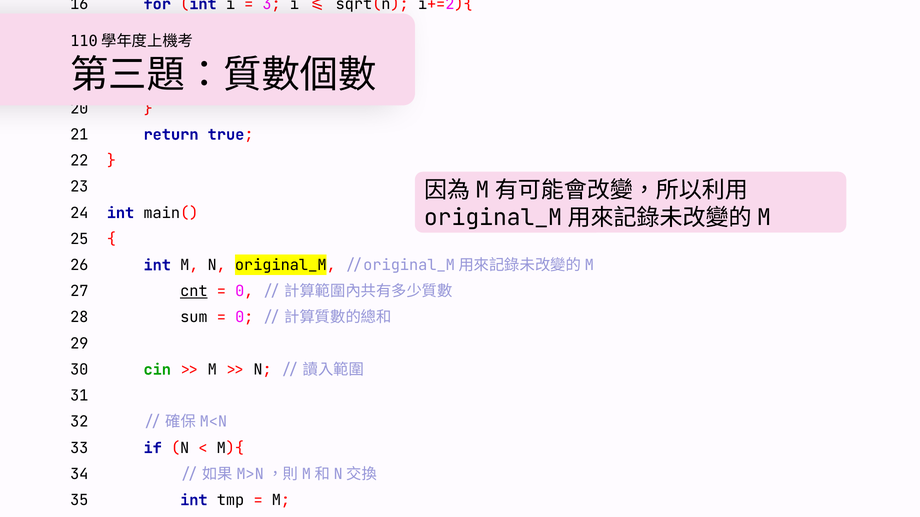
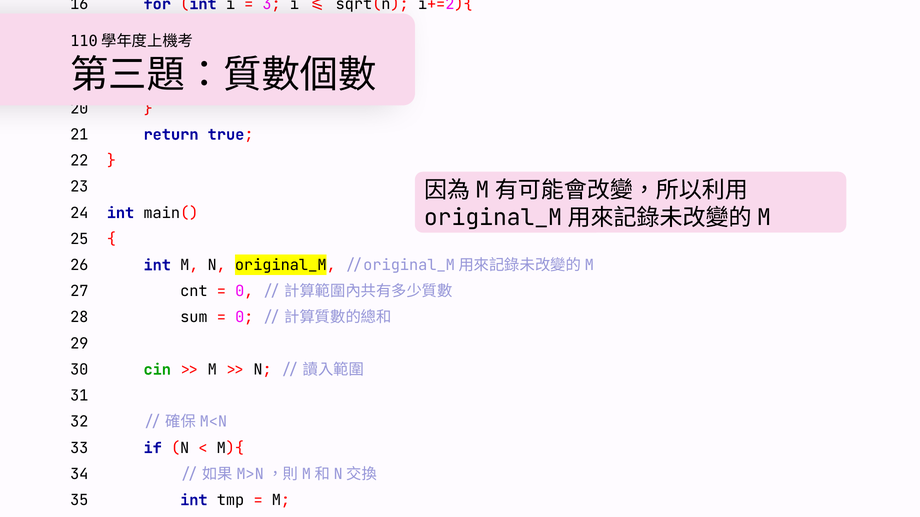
cnt underline: present -> none (194, 292)
